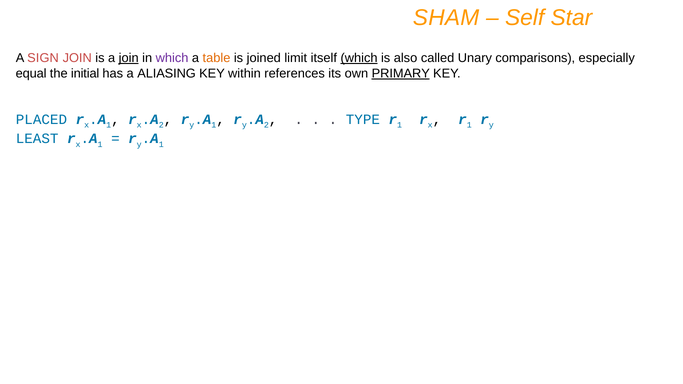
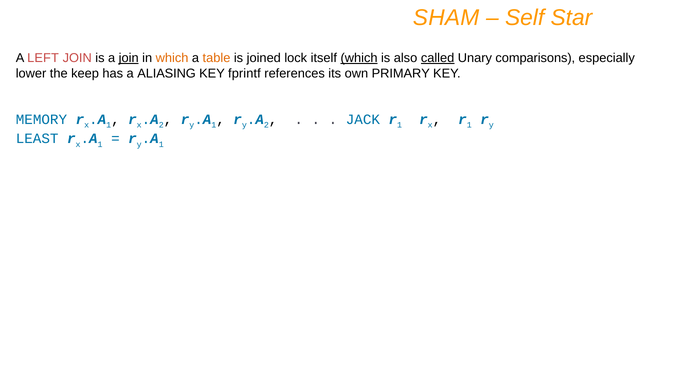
SIGN: SIGN -> LEFT (43, 58)
which colour: purple -> orange (172, 58)
limit: limit -> lock (296, 58)
called underline: none -> present (438, 58)
equal: equal -> lower (31, 73)
initial: initial -> keep (85, 73)
within: within -> fprintf (244, 73)
PRIMARY underline: present -> none (401, 73)
PLACED: PLACED -> MEMORY (41, 119)
TYPE: TYPE -> JACK (363, 119)
